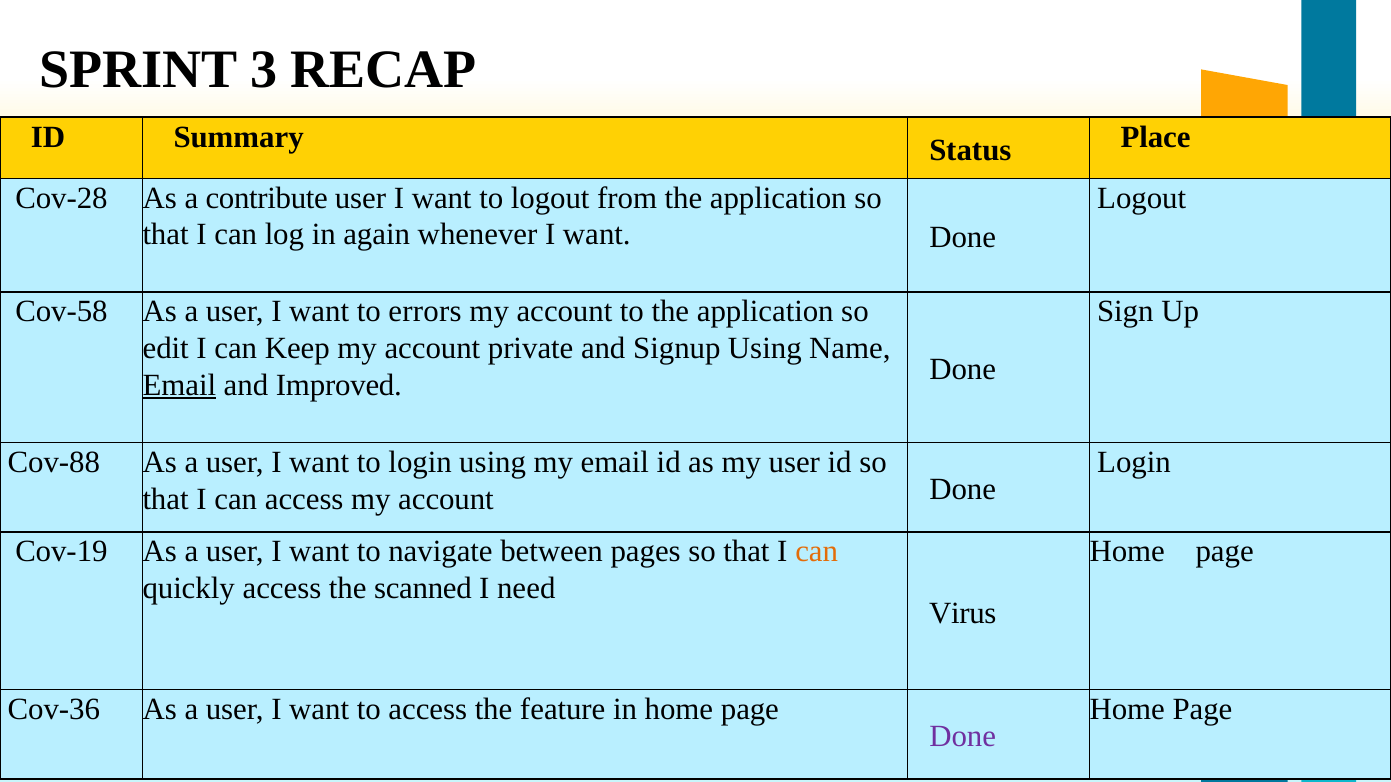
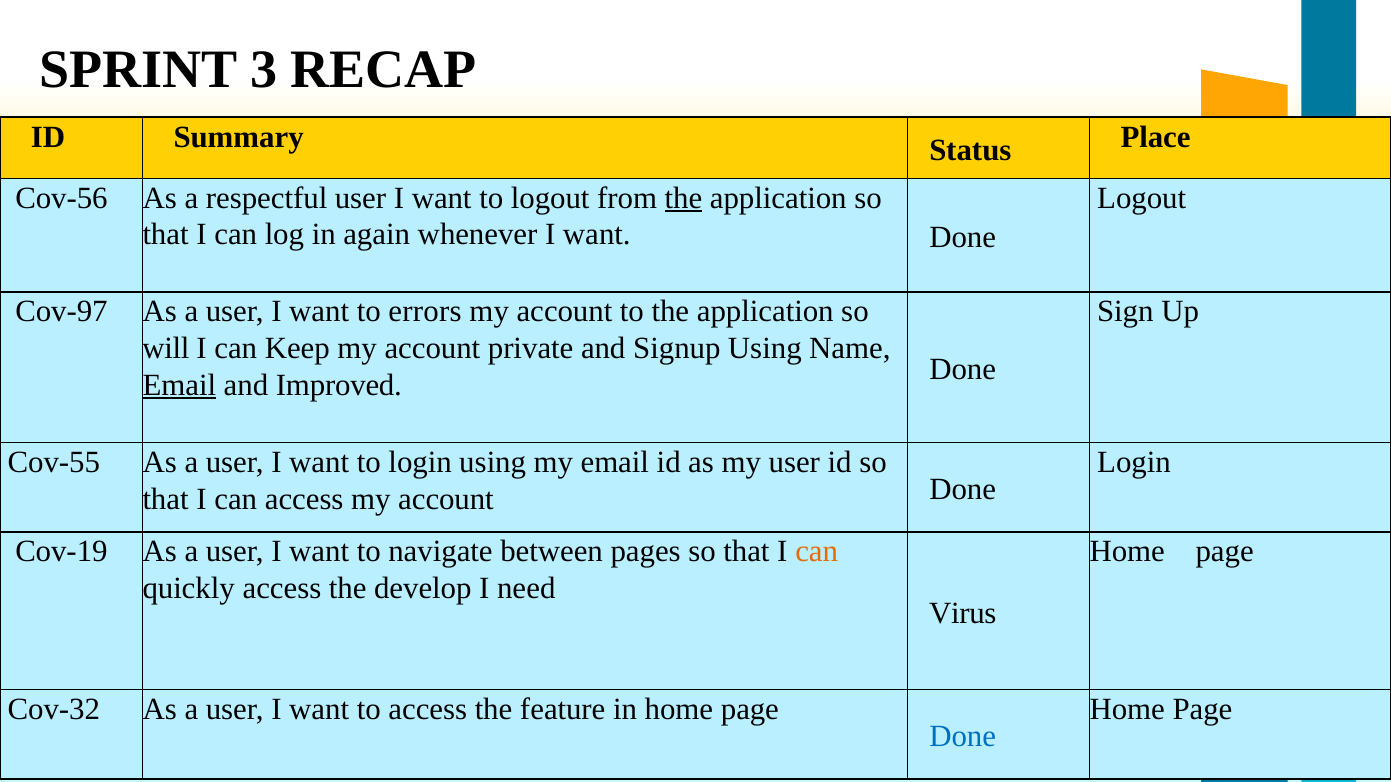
Cov-28: Cov-28 -> Cov-56 (61, 198)
contribute: contribute -> respectful (267, 198)
the underline: none -> present (683, 198)
Cov-58: Cov-58 -> Cov-97 (61, 312)
edit: edit -> will (166, 348)
Cov-88: Cov-88 -> Cov-55 (54, 462)
scanned: scanned -> develop (423, 589)
Cov-36: Cov-36 -> Cov-32 (54, 710)
Done colour: purple -> blue (963, 737)
